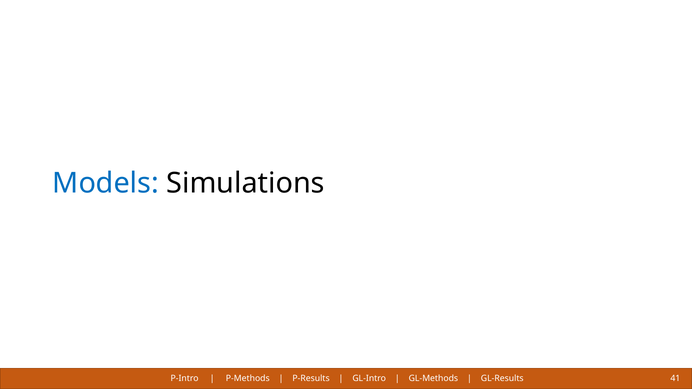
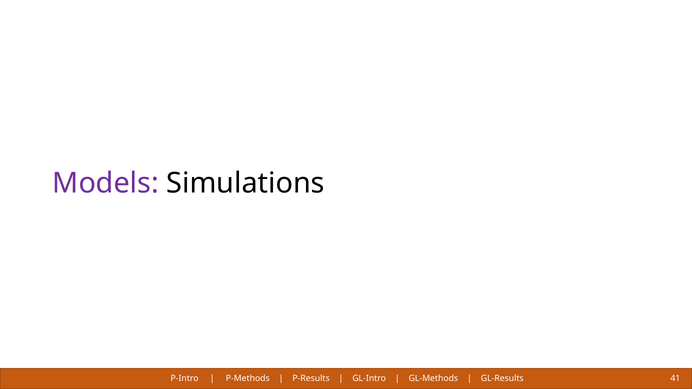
Models colour: blue -> purple (106, 183)
